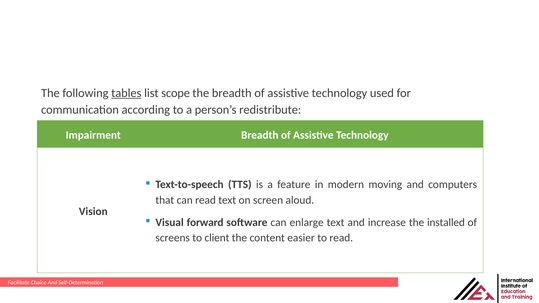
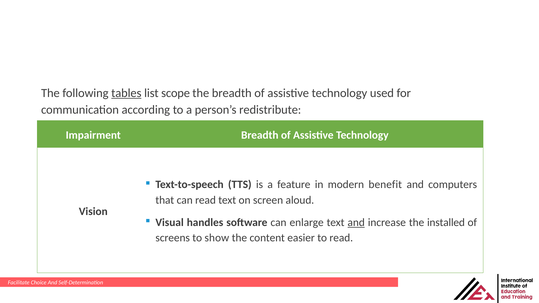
moving: moving -> benefit (385, 185)
forward: forward -> handles (205, 223)
and underline: none -> present (356, 223)
client: client -> show (217, 238)
